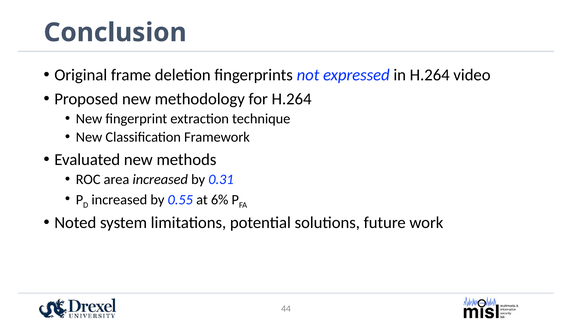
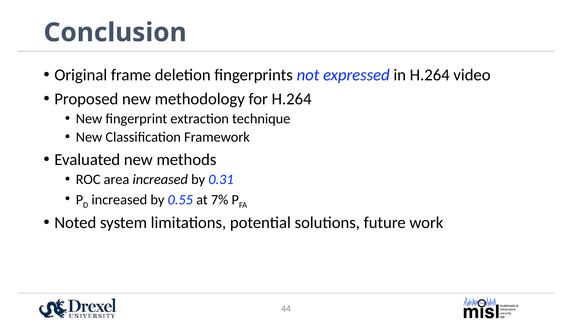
6%: 6% -> 7% (220, 199)
